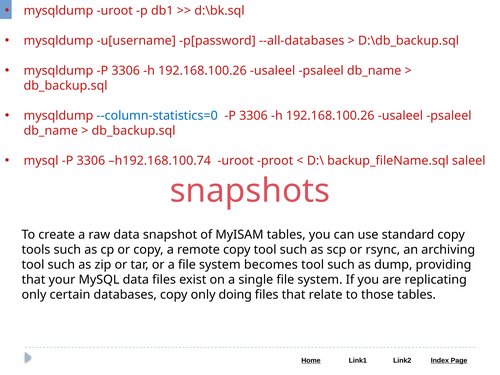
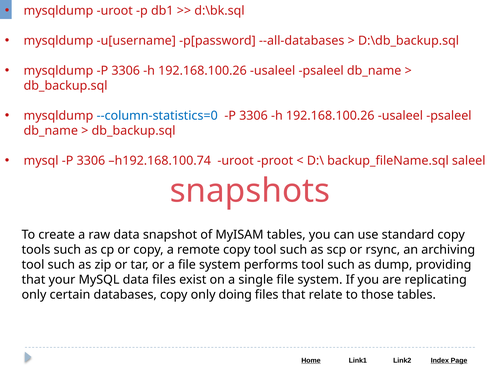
becomes: becomes -> performs (271, 265)
